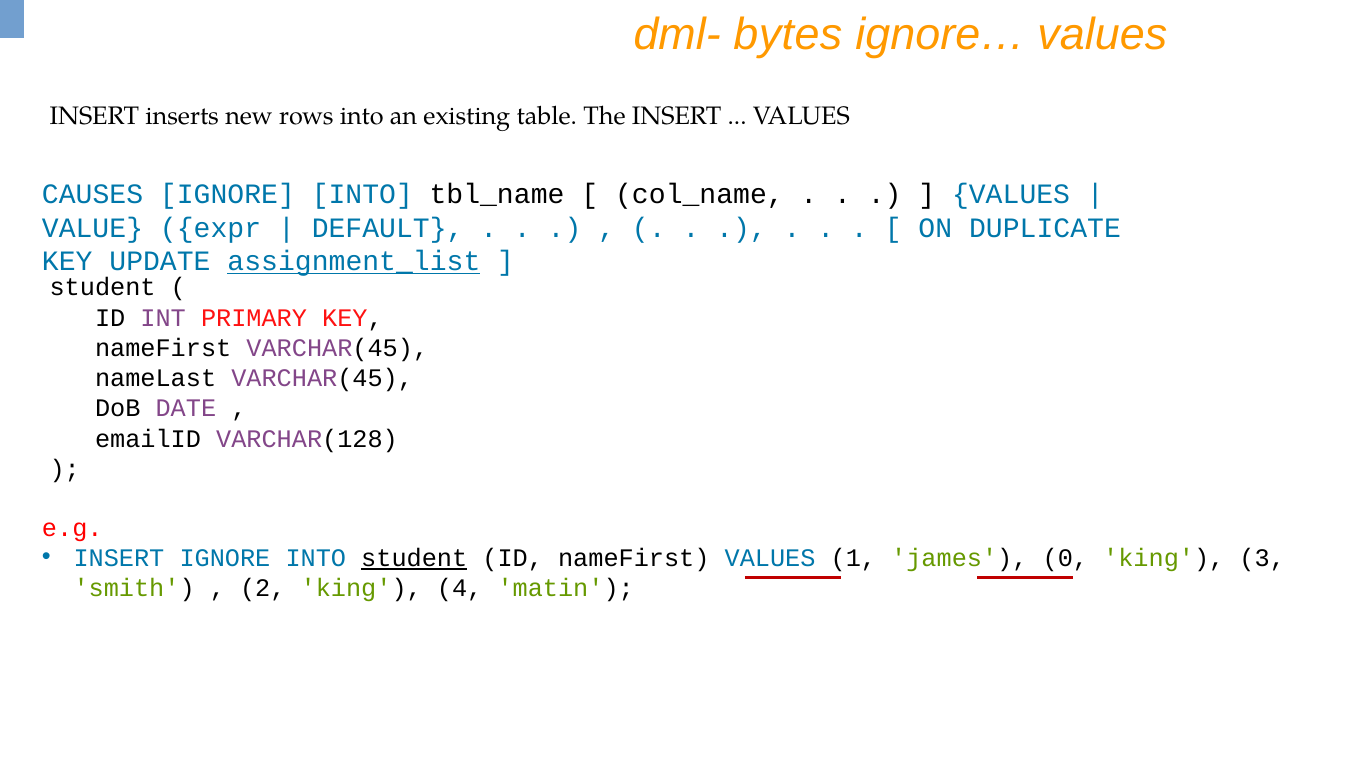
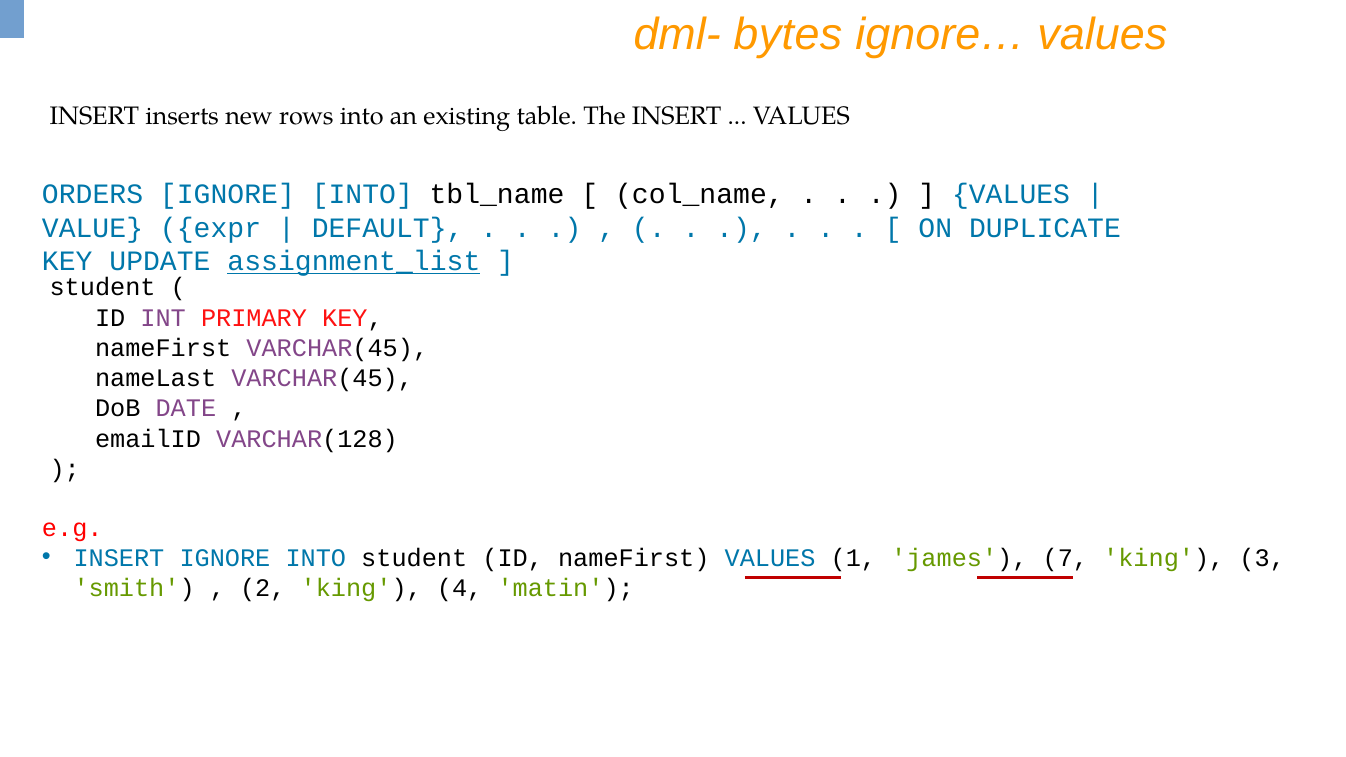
CAUSES: CAUSES -> ORDERS (93, 194)
student underline: present -> none (414, 558)
0: 0 -> 7 (1065, 558)
